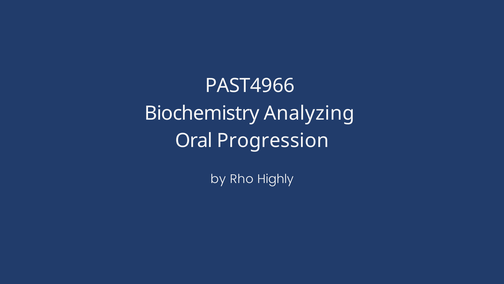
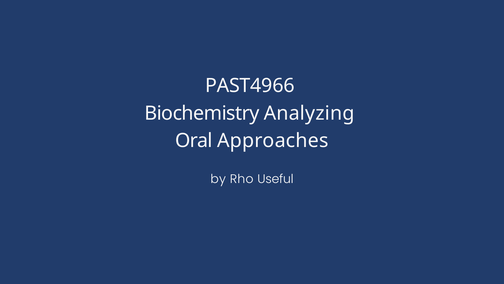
Progression: Progression -> Approaches (273, 141)
Highly: Highly -> Useful (275, 179)
